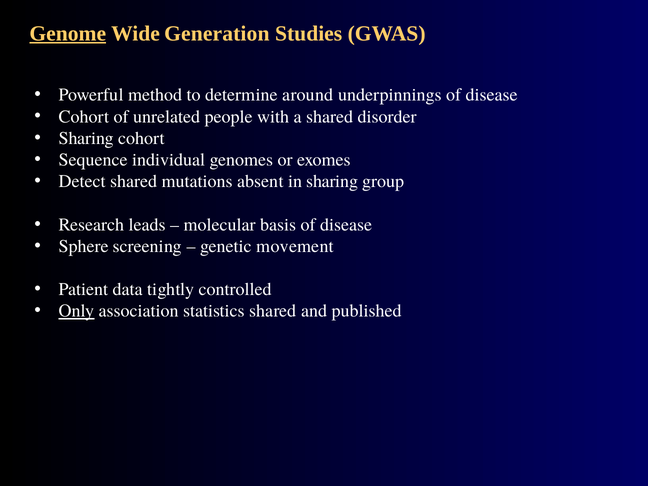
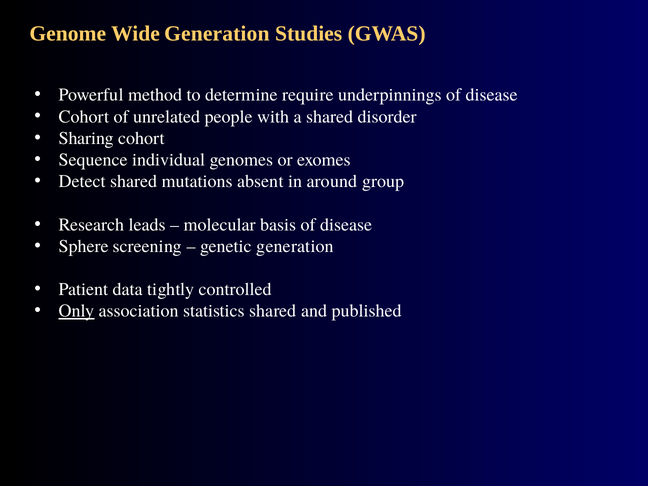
Genome underline: present -> none (68, 34)
around: around -> require (308, 95)
in sharing: sharing -> around (332, 181)
genetic movement: movement -> generation (295, 246)
